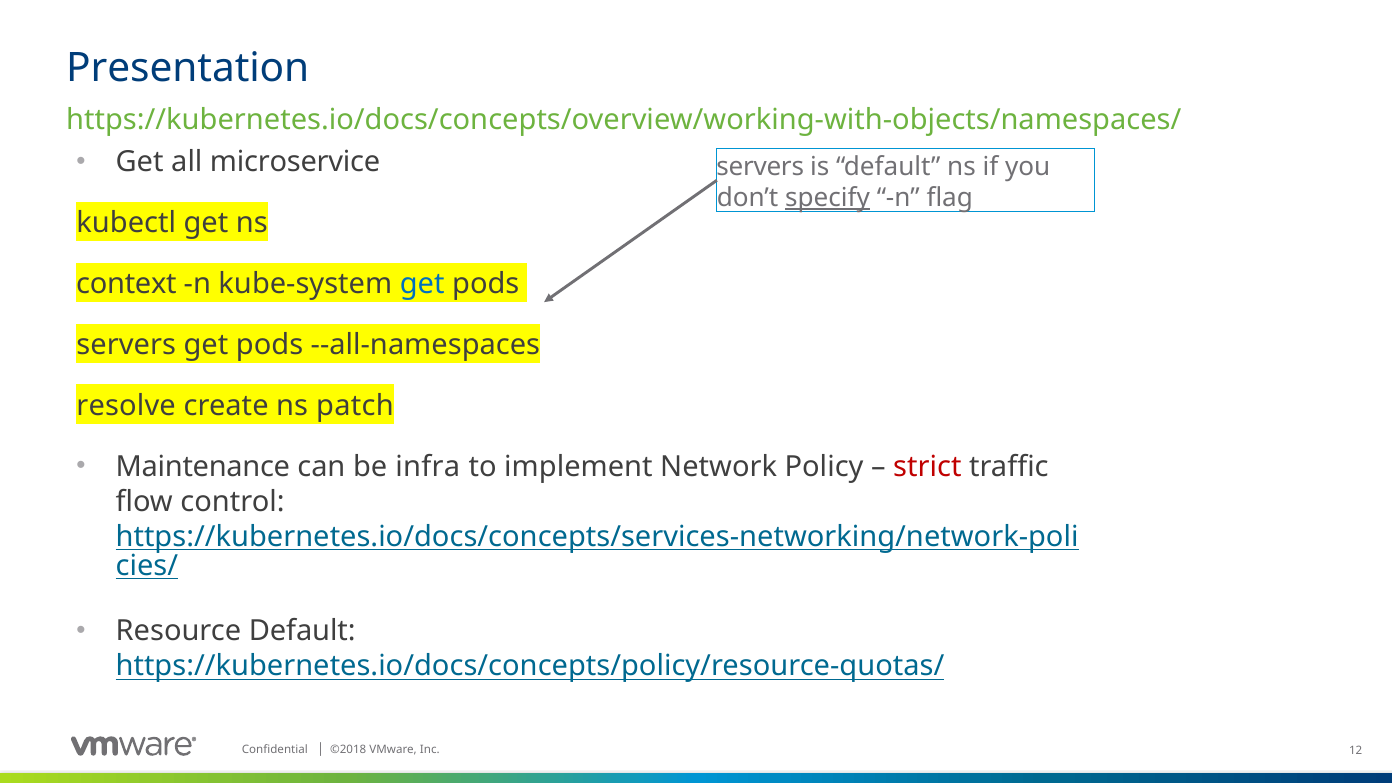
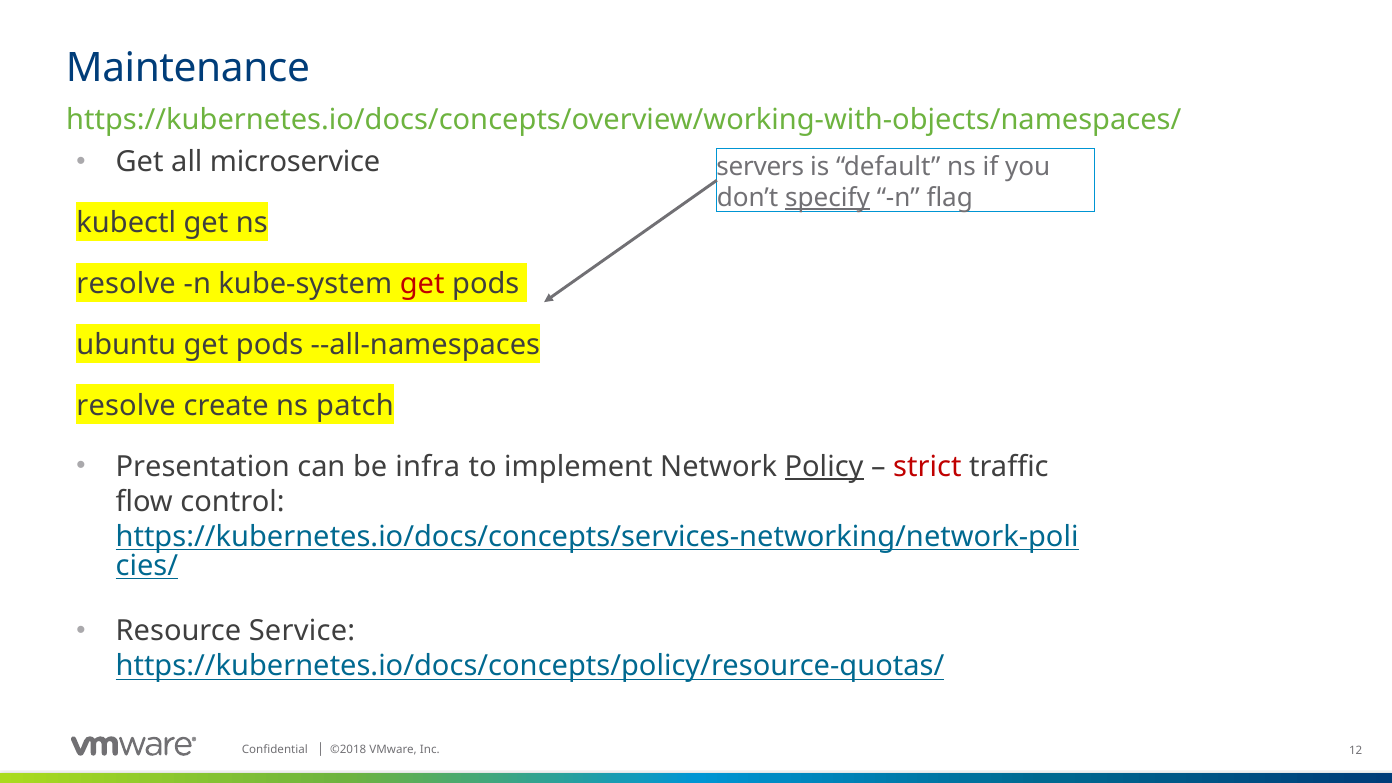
Presentation: Presentation -> Maintenance (188, 68)
context: context -> resolve (126, 284)
get colour: blue -> red (422, 284)
servers: servers -> ubuntu (126, 345)
Maintenance: Maintenance -> Presentation (203, 467)
Policy underline: none -> present (824, 467)
Resource Default: Default -> Service (302, 631)
